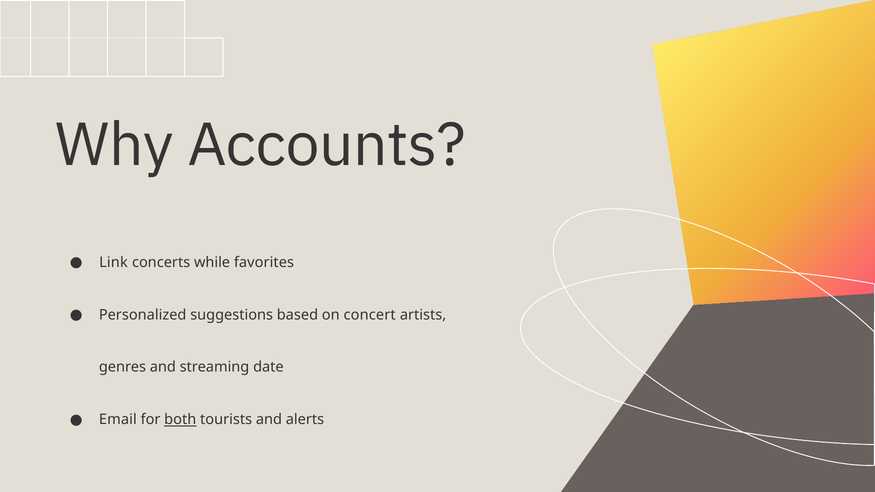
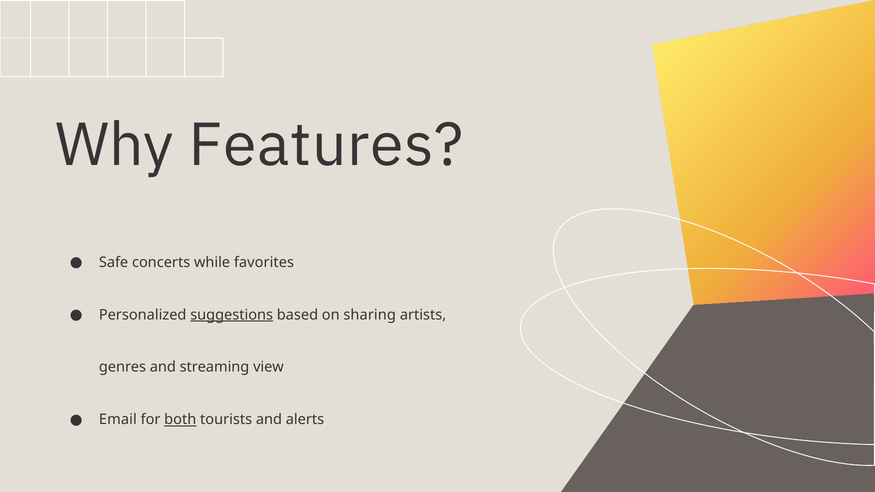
Accounts: Accounts -> Features (326, 145)
Link: Link -> Safe (114, 262)
suggestions underline: none -> present (232, 315)
concert: concert -> sharing (370, 315)
date: date -> view (268, 367)
